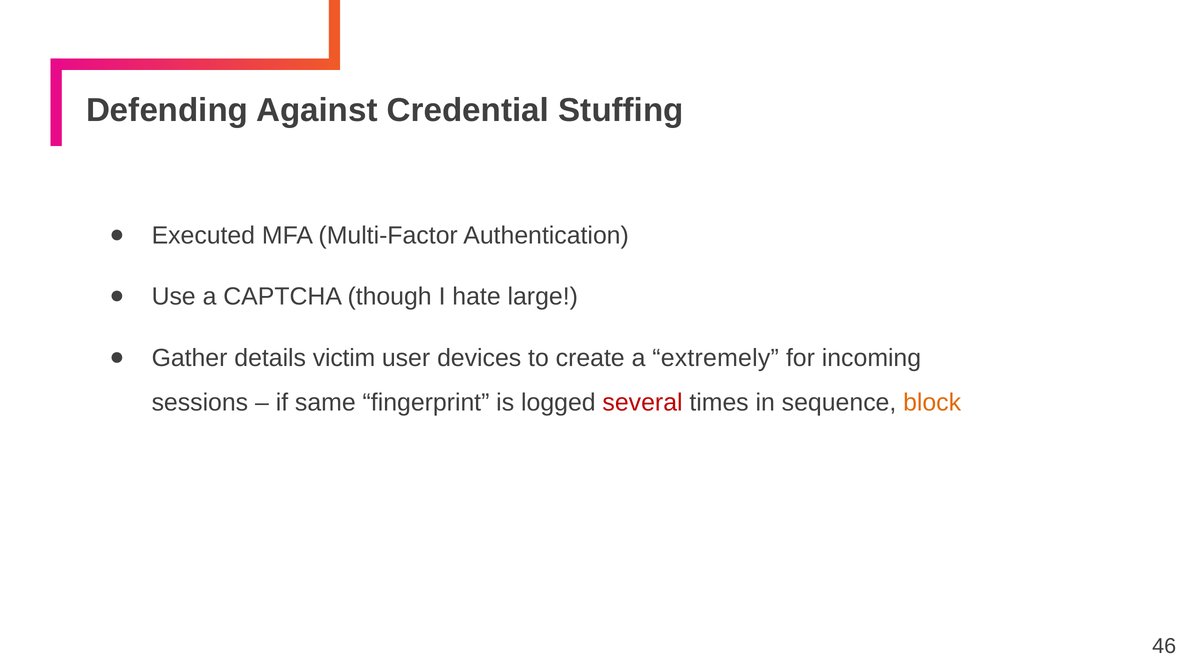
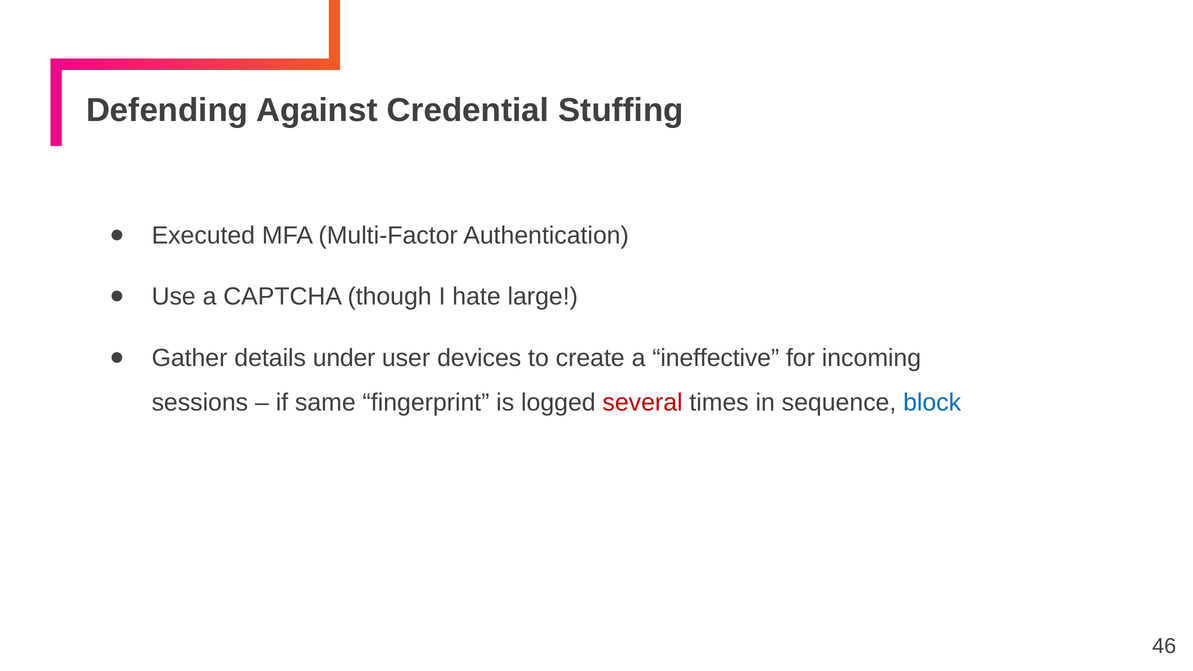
victim: victim -> under (344, 358)
extremely: extremely -> ineffective (716, 358)
block colour: orange -> blue (932, 403)
